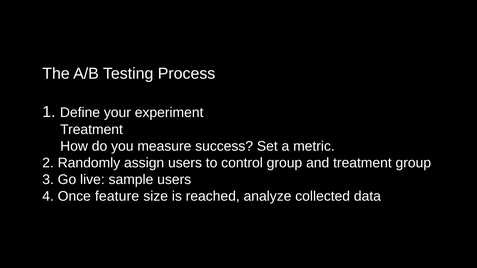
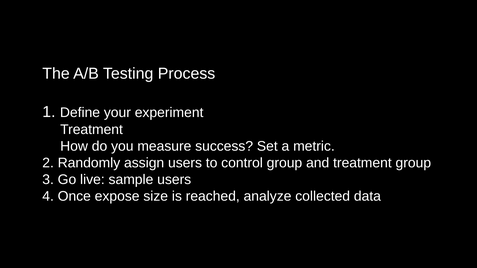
feature: feature -> expose (117, 196)
